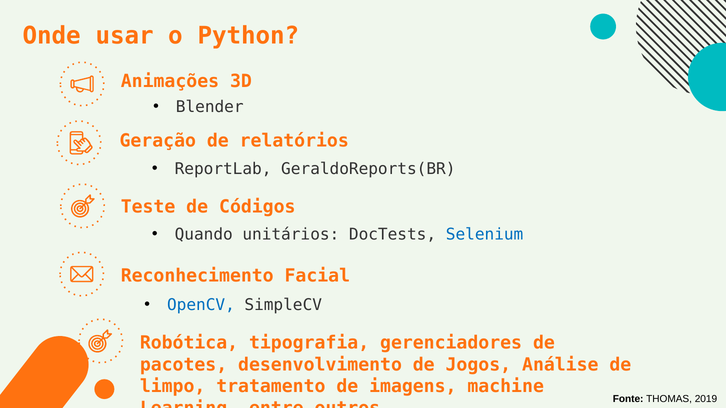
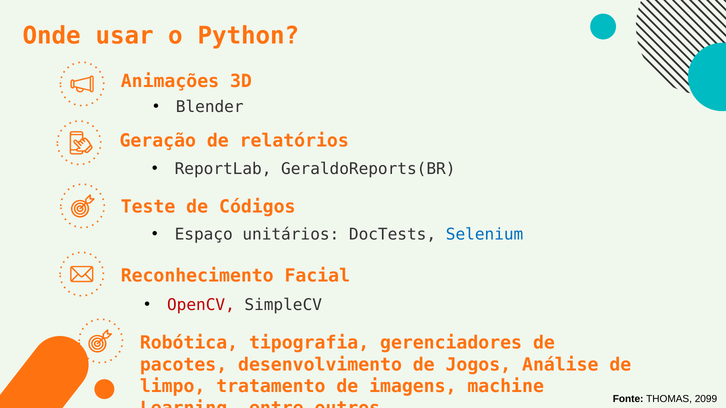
Quando: Quando -> Espaço (204, 235)
OpenCV colour: blue -> red (201, 305)
2019: 2019 -> 2099 (706, 399)
